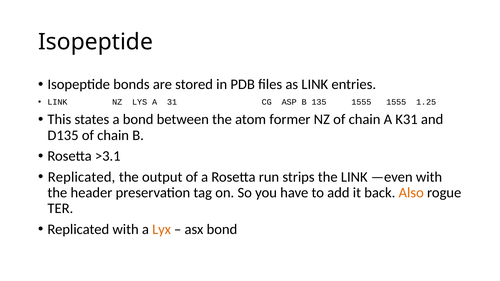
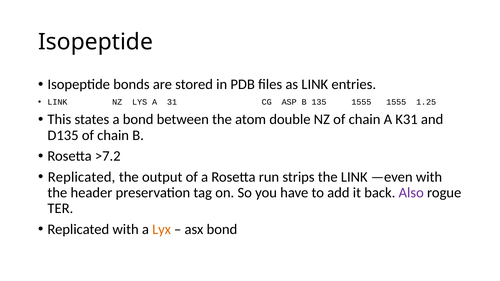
former: former -> double (290, 120)
>3.1: >3.1 -> >7.2 (108, 156)
Also colour: orange -> purple (411, 193)
